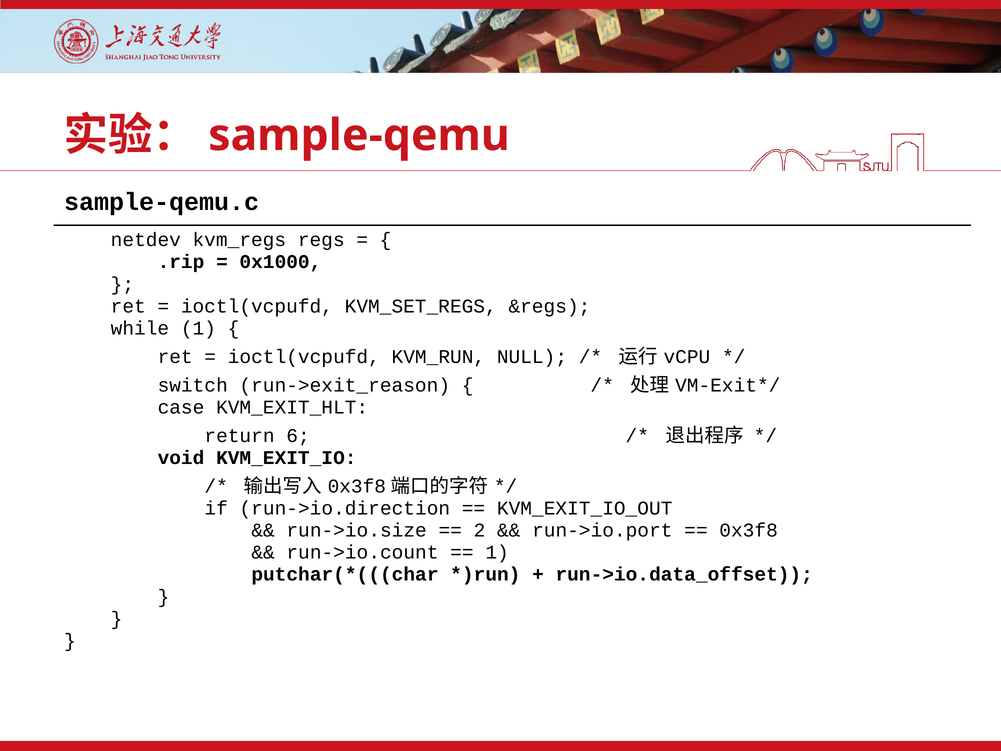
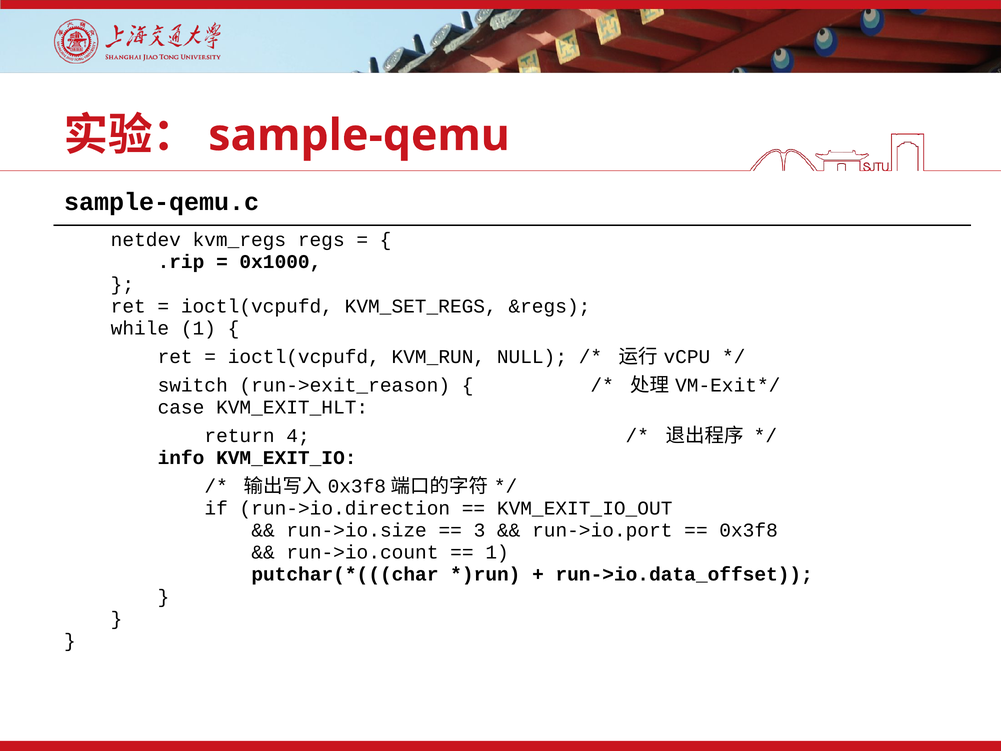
6: 6 -> 4 (298, 436)
void: void -> info (181, 458)
2: 2 -> 3 (480, 530)
